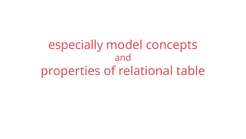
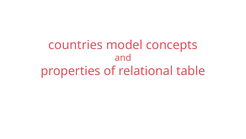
especially: especially -> countries (76, 45)
